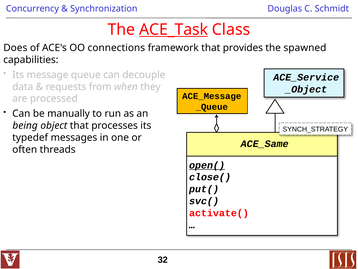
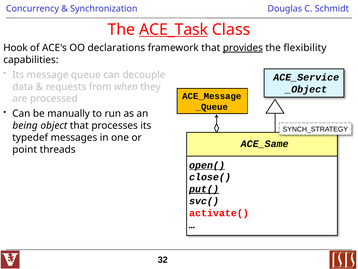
Does: Does -> Hook (15, 48)
connections: connections -> declarations (116, 48)
provides underline: none -> present (243, 48)
spawned: spawned -> flexibility (305, 48)
often: often -> point (25, 149)
put( underline: none -> present (204, 189)
